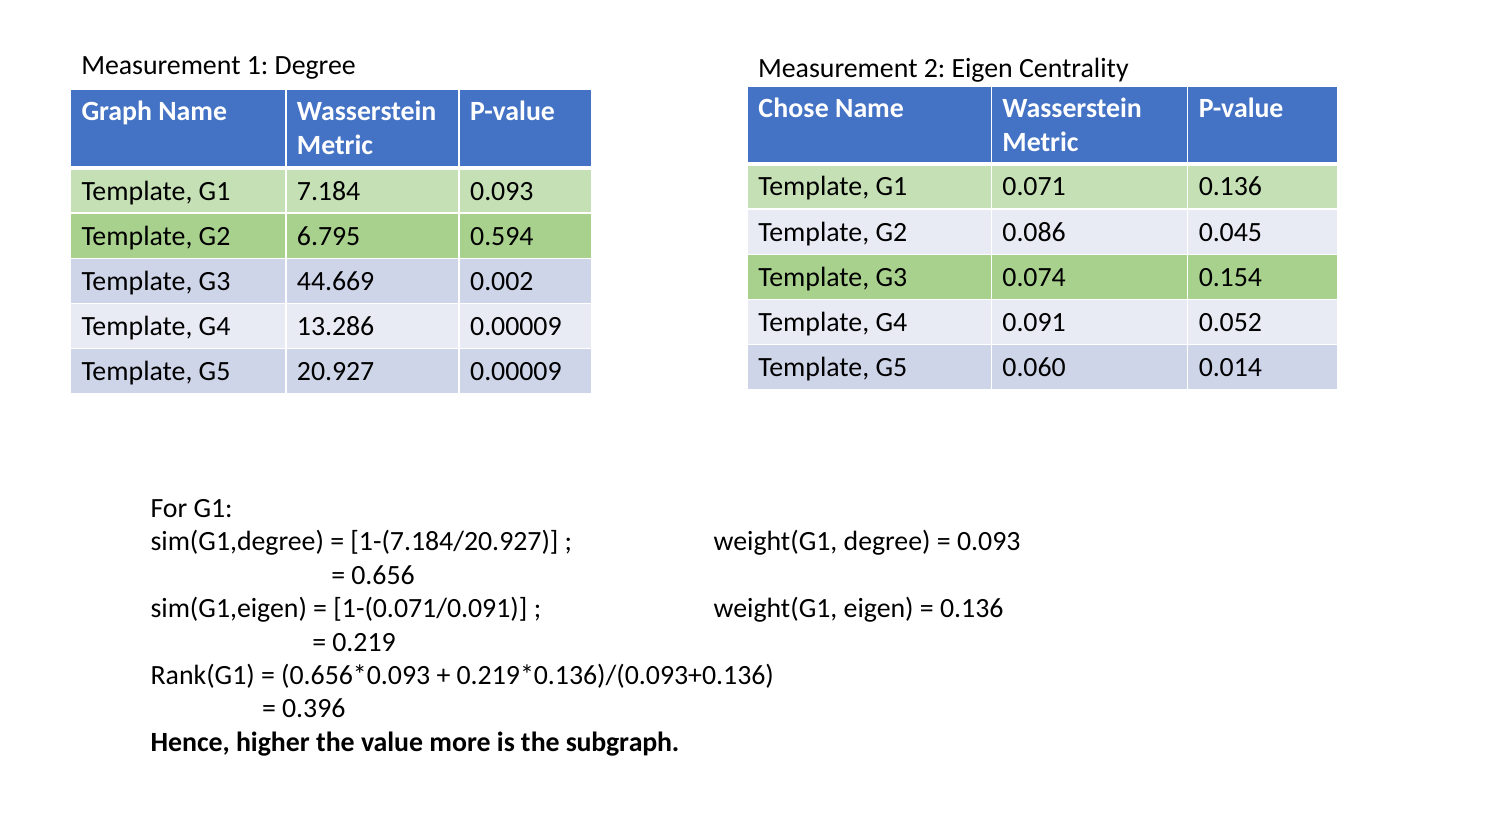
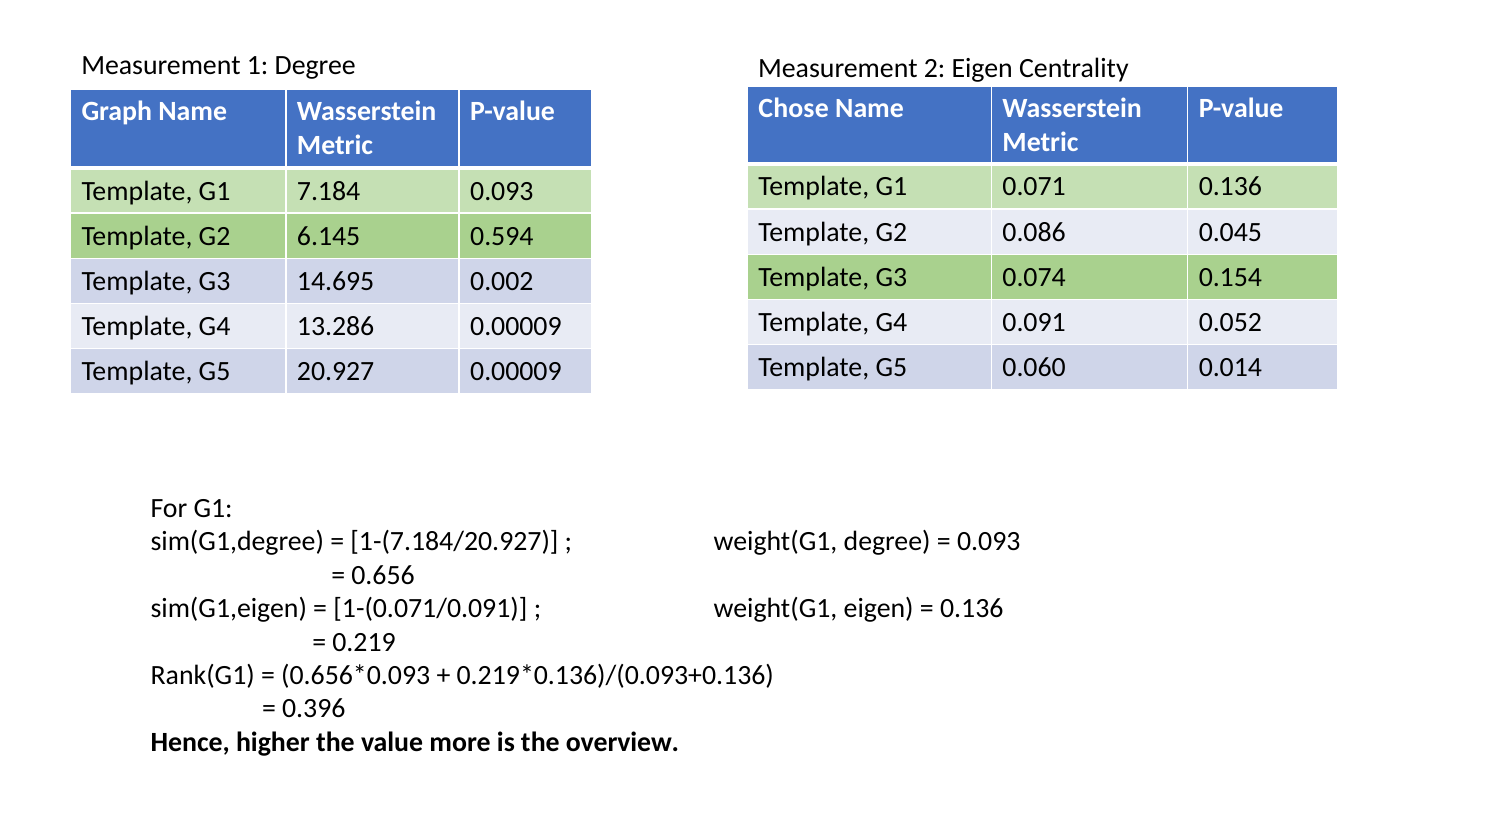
6.795: 6.795 -> 6.145 (329, 236)
44.669: 44.669 -> 14.695 (336, 281)
subgraph: subgraph -> overview (623, 742)
